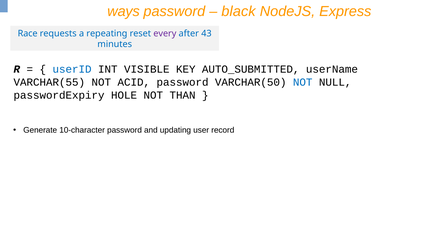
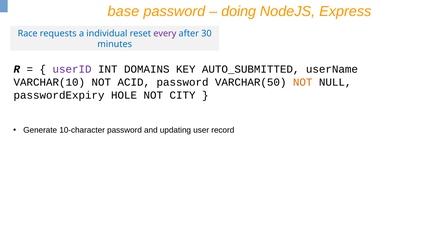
ways: ways -> base (123, 11)
black: black -> doing (239, 11)
repeating: repeating -> individual (107, 33)
43: 43 -> 30 (206, 33)
userID colour: blue -> purple (72, 69)
VISIBLE: VISIBLE -> DOMAINS (147, 69)
VARCHAR(55: VARCHAR(55 -> VARCHAR(10 (49, 82)
NOT colour: blue -> orange (303, 82)
THAN: THAN -> CITY (183, 95)
